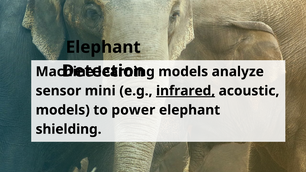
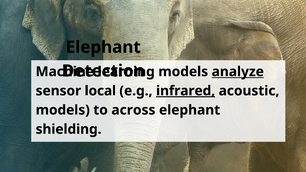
analyze underline: none -> present (238, 72)
mini: mini -> local (100, 91)
power: power -> across (133, 110)
